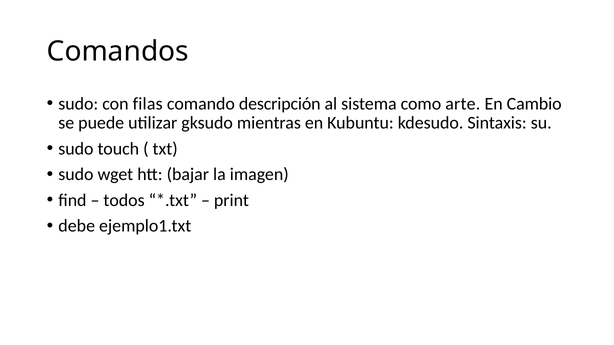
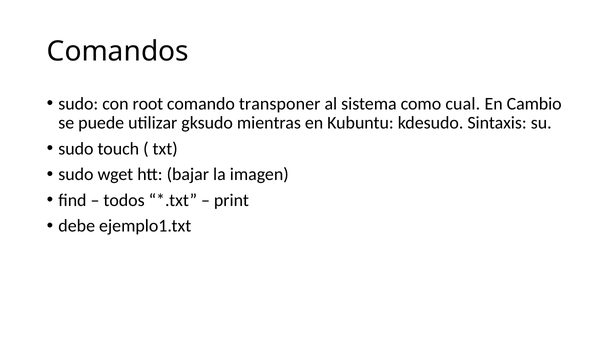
filas: filas -> root (148, 104)
descripción: descripción -> transponer (280, 104)
arte: arte -> cual (463, 104)
